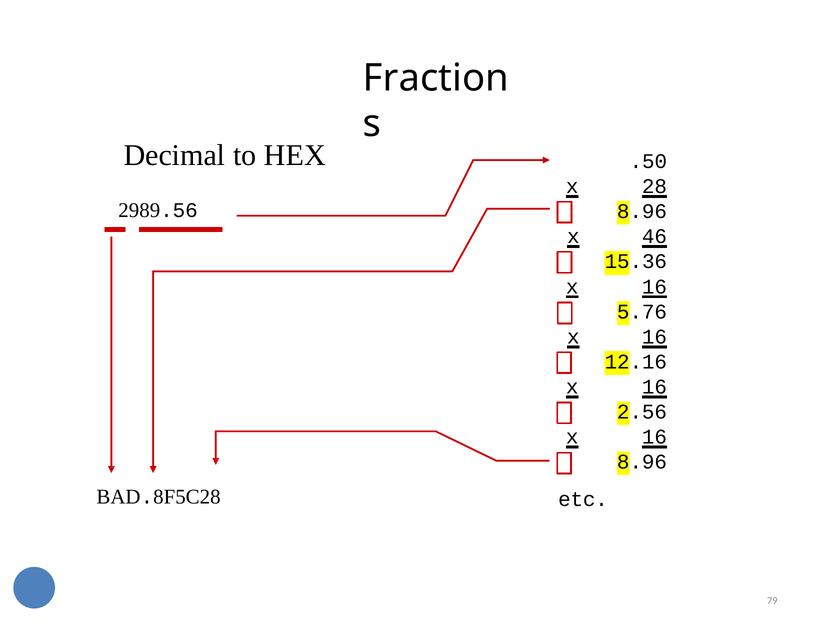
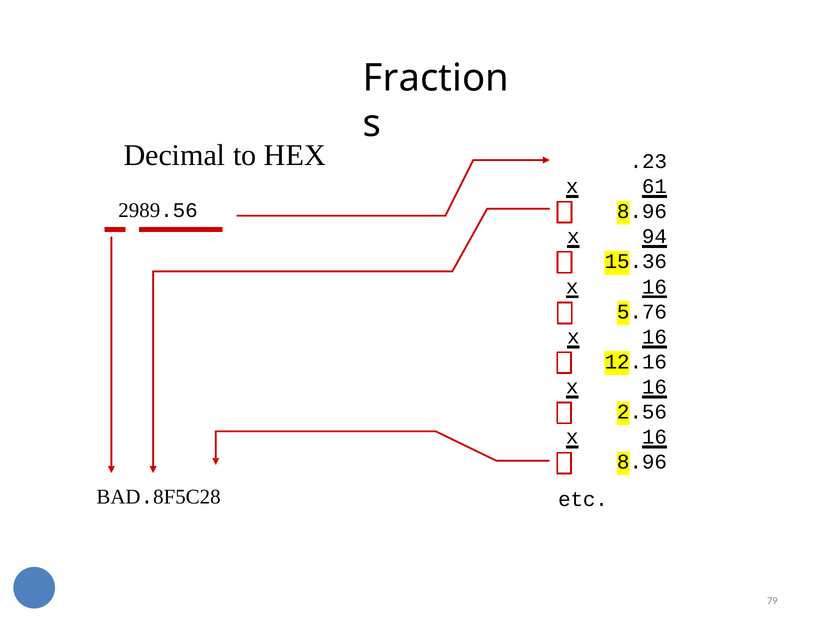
.50: .50 -> .23 (648, 161)
28: 28 -> 61 (654, 187)
46: 46 -> 94 (654, 237)
